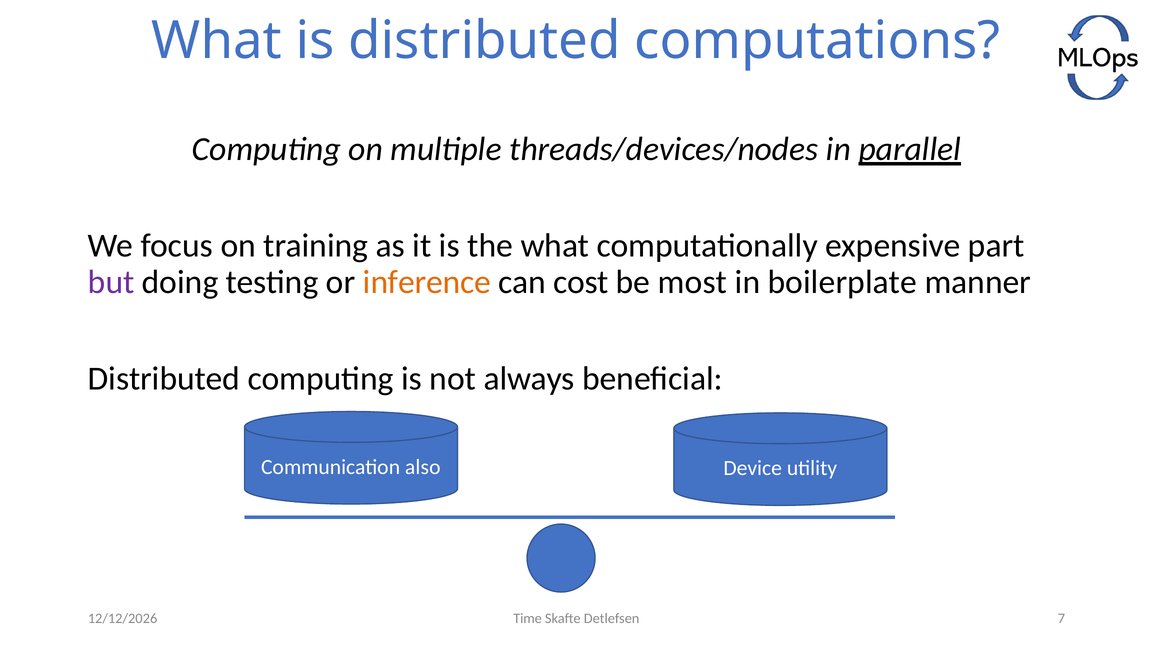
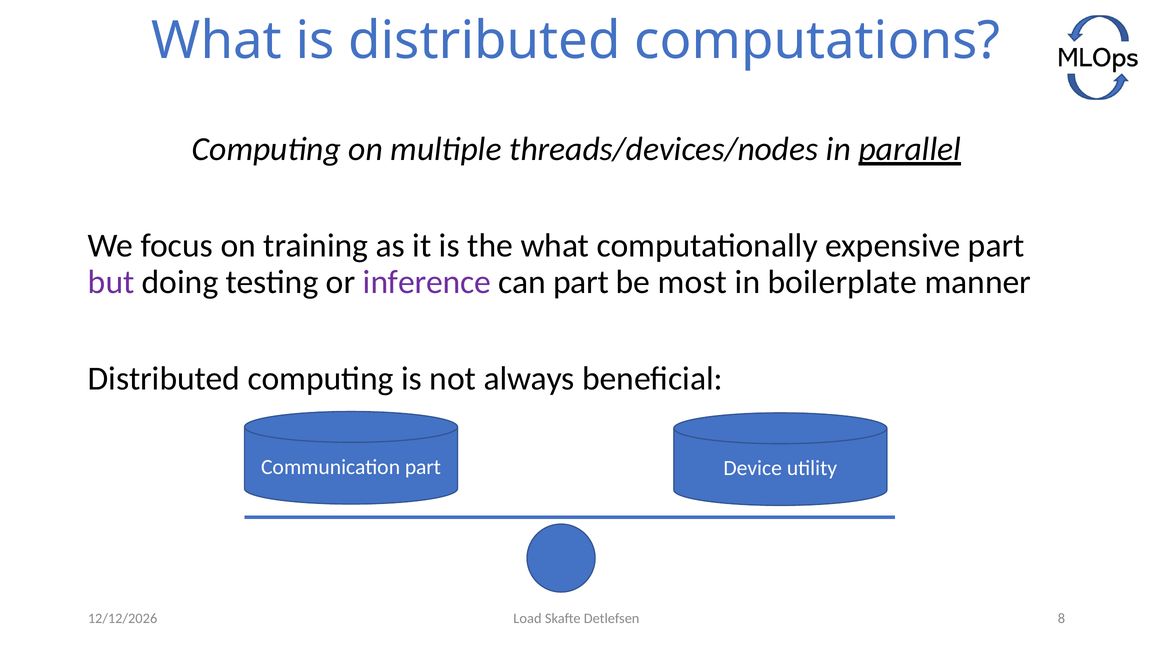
inference colour: orange -> purple (427, 282)
can cost: cost -> part (581, 282)
Communication also: also -> part (423, 467)
Time: Time -> Load (527, 619)
7: 7 -> 8 (1061, 619)
